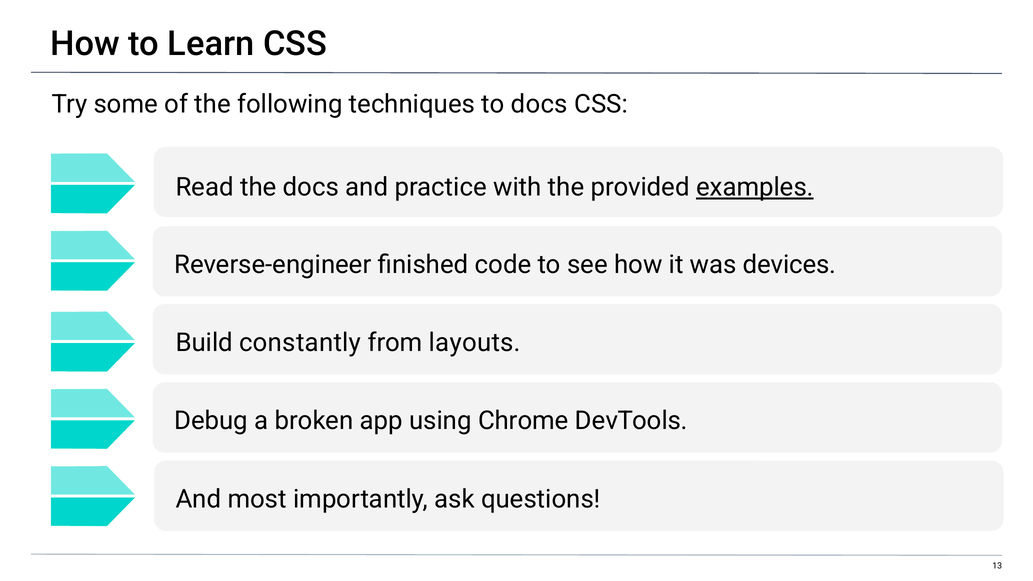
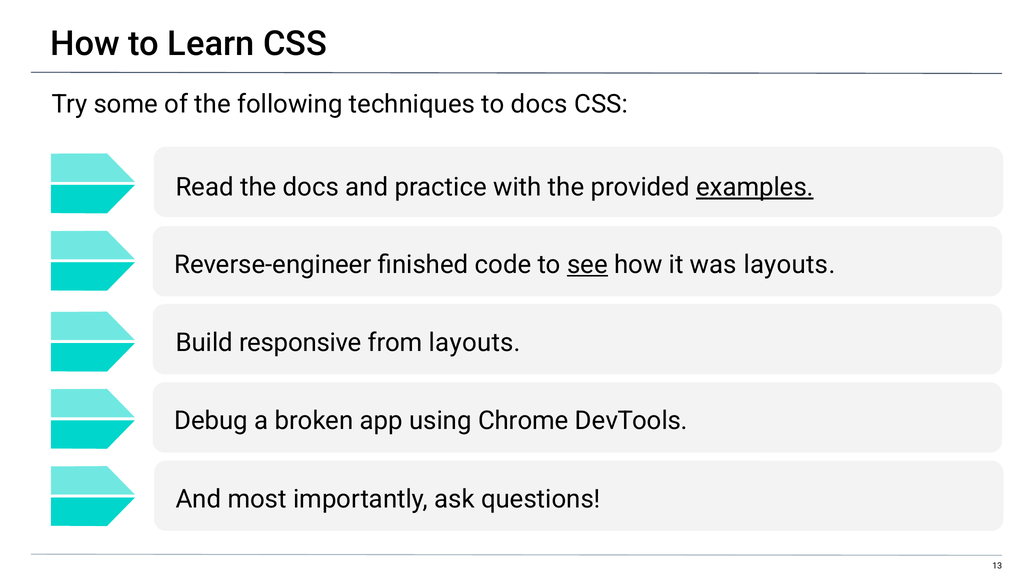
see underline: none -> present (587, 265)
was devices: devices -> layouts (789, 265)
constantly: constantly -> responsive (300, 343)
